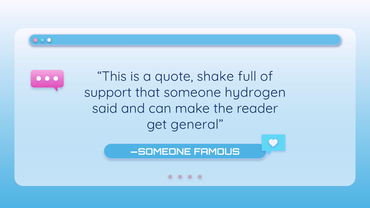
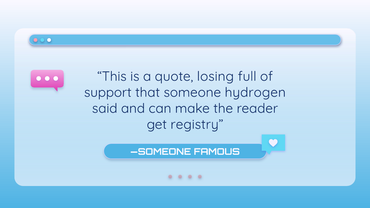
shake: shake -> losing (215, 76)
general: general -> registry (197, 124)
